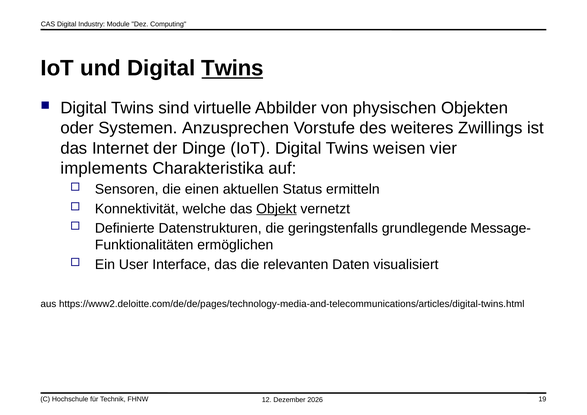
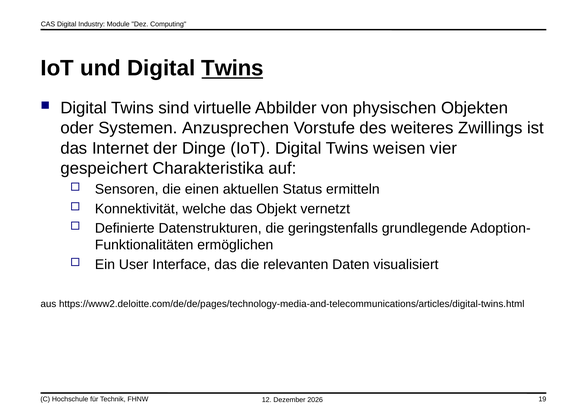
implements: implements -> gespeichert (104, 168)
Objekt underline: present -> none (276, 209)
Message-: Message- -> Adoption- (501, 228)
